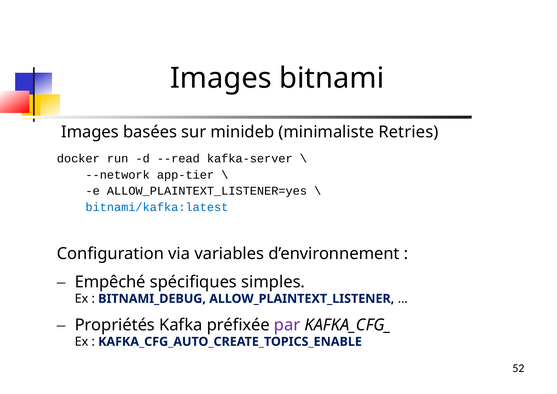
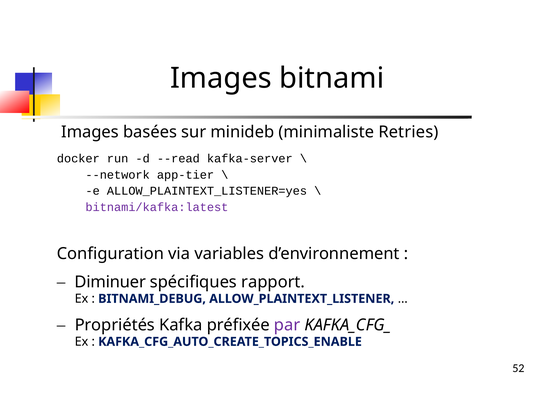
bitnami/kafka:latest colour: blue -> purple (157, 207)
Empêché: Empêché -> Diminuer (110, 282)
simples: simples -> rapport (273, 282)
